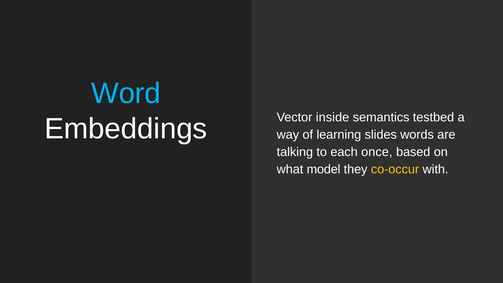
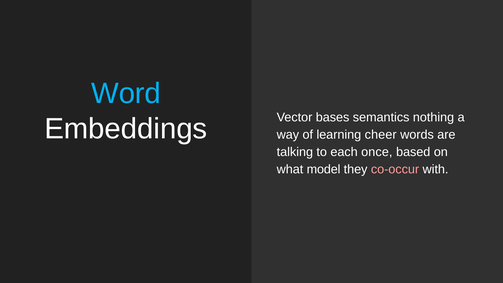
inside: inside -> bases (333, 117)
testbed: testbed -> nothing (433, 117)
slides: slides -> cheer (381, 135)
co-occur colour: yellow -> pink (395, 169)
